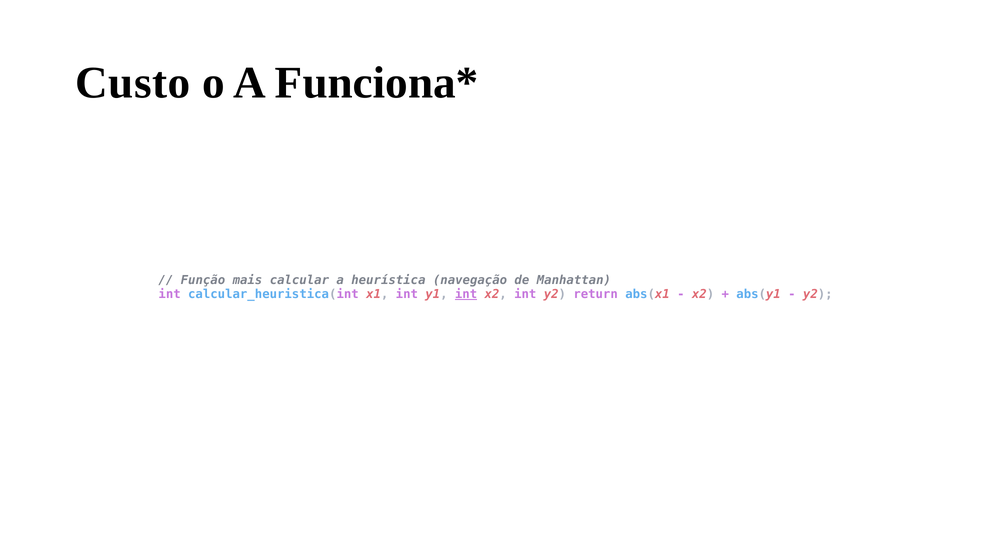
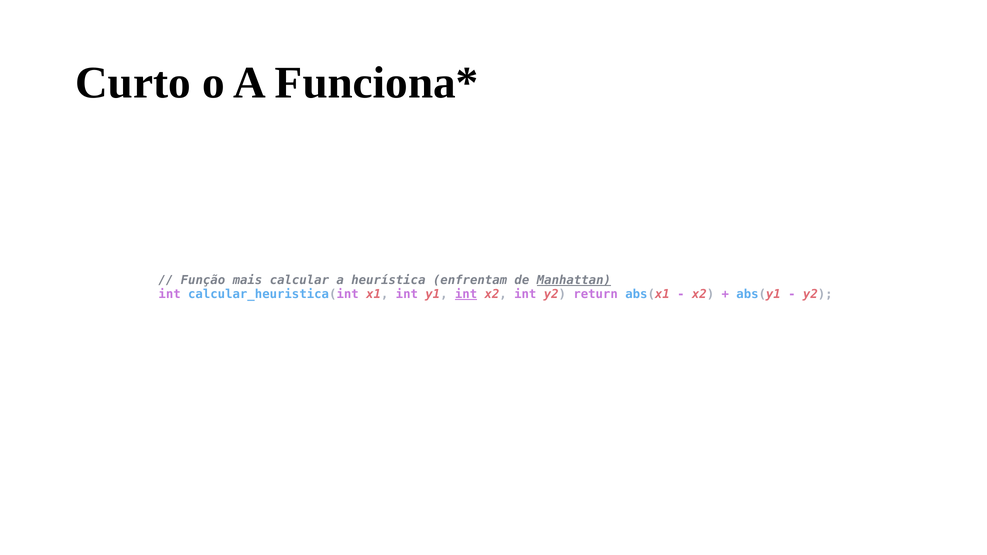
Custo: Custo -> Curto (133, 83)
navegação: navegação -> enfrentam (470, 280)
Manhattan underline: none -> present (574, 280)
